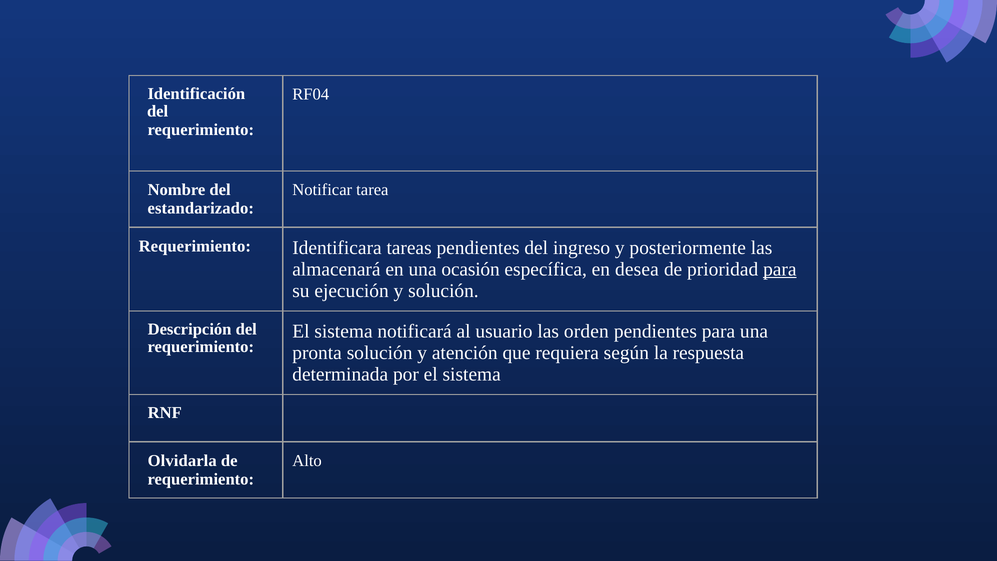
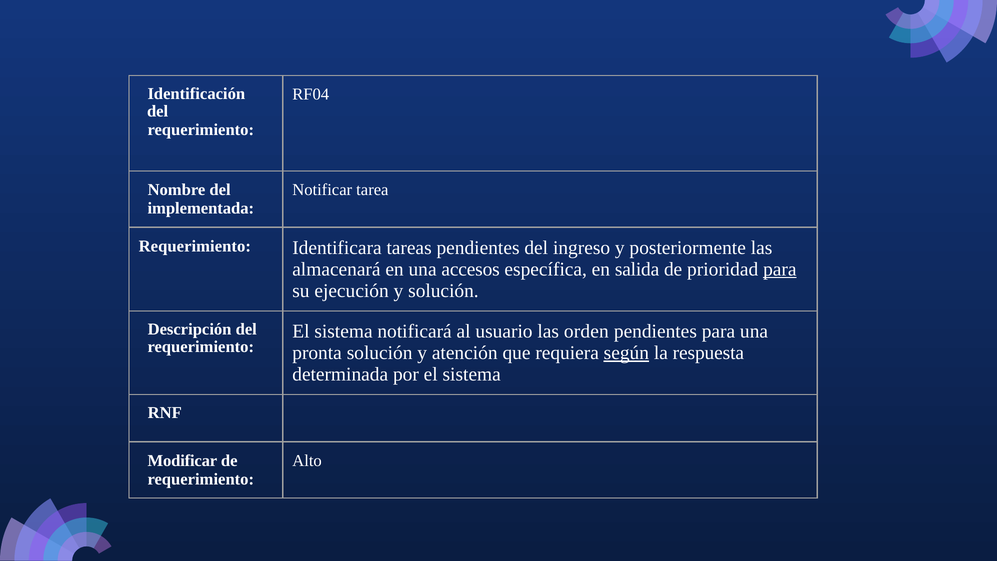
estandarizado: estandarizado -> implementada (201, 208)
ocasión: ocasión -> accesos (471, 269)
desea: desea -> salida (637, 269)
según underline: none -> present (626, 353)
Olvidarla: Olvidarla -> Modificar (182, 461)
